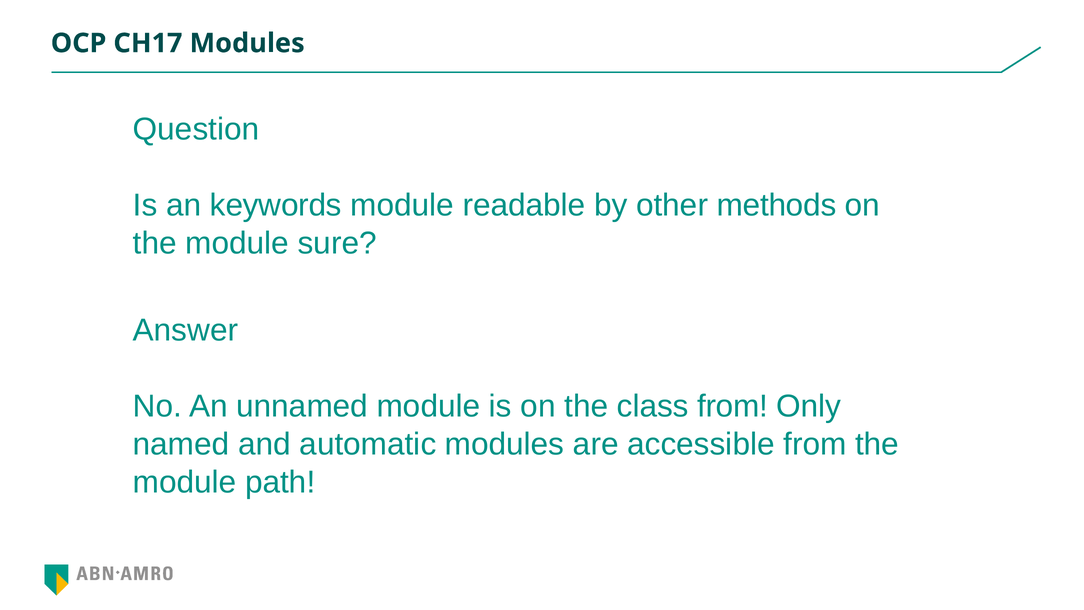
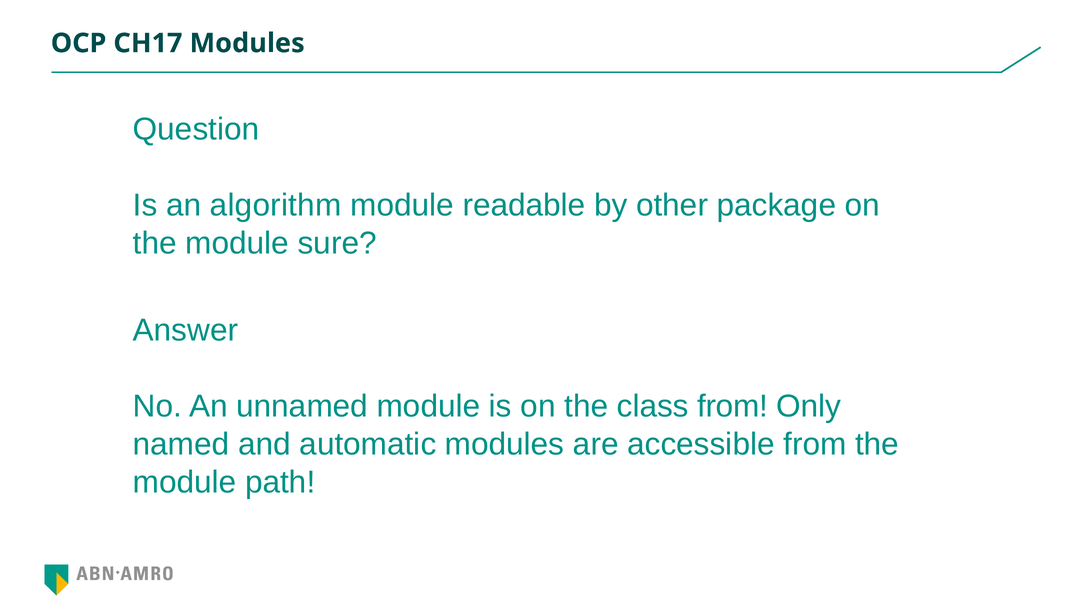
keywords: keywords -> algorithm (276, 205)
methods: methods -> package (776, 205)
